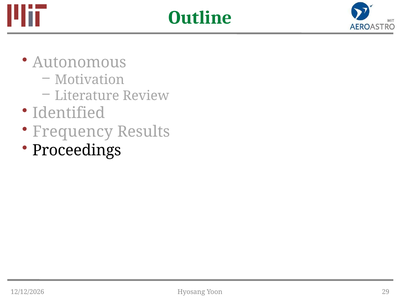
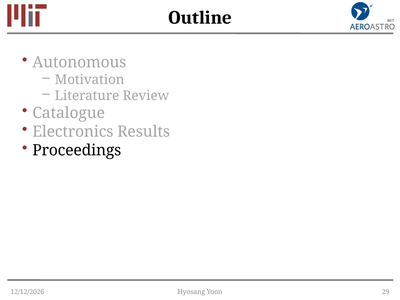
Outline colour: green -> black (200, 18)
Identified: Identified -> Catalogue (69, 113)
Frequency: Frequency -> Electronics (73, 132)
